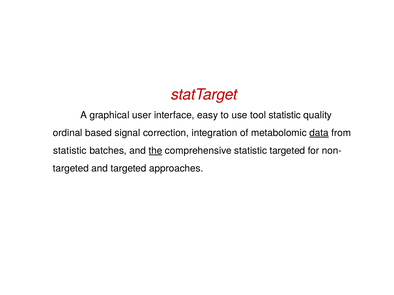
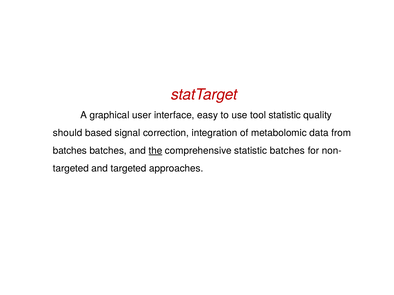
ordinal: ordinal -> should (68, 133)
data underline: present -> none (319, 133)
statistic: statistic -> batches (70, 151)
statistic targeted: targeted -> batches (287, 151)
